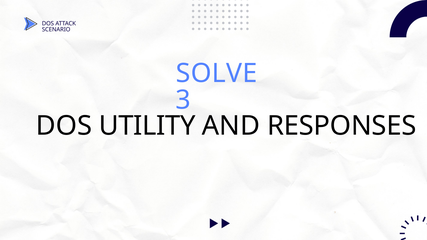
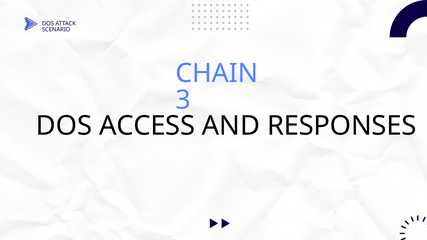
SOLVE: SOLVE -> CHAIN (217, 73)
UTILITY: UTILITY -> ACCESS (147, 126)
